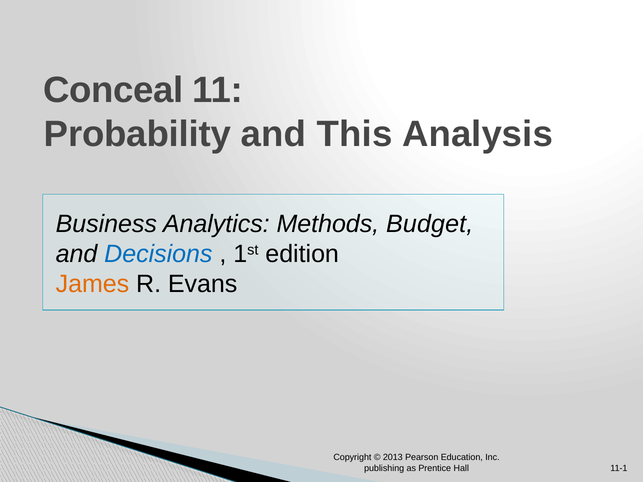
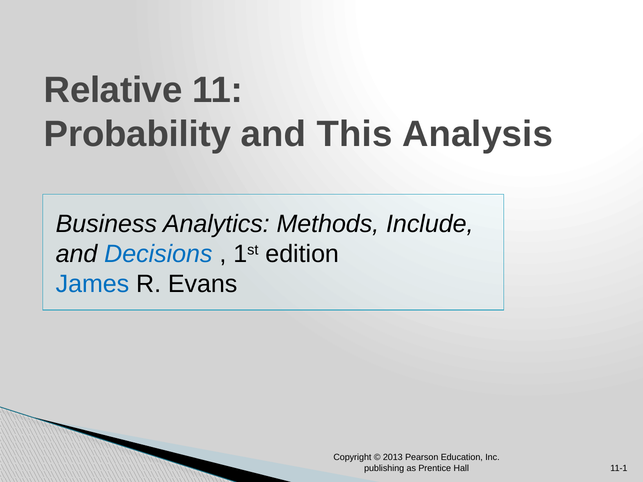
Conceal: Conceal -> Relative (113, 90)
Budget: Budget -> Include (430, 224)
James colour: orange -> blue (92, 284)
